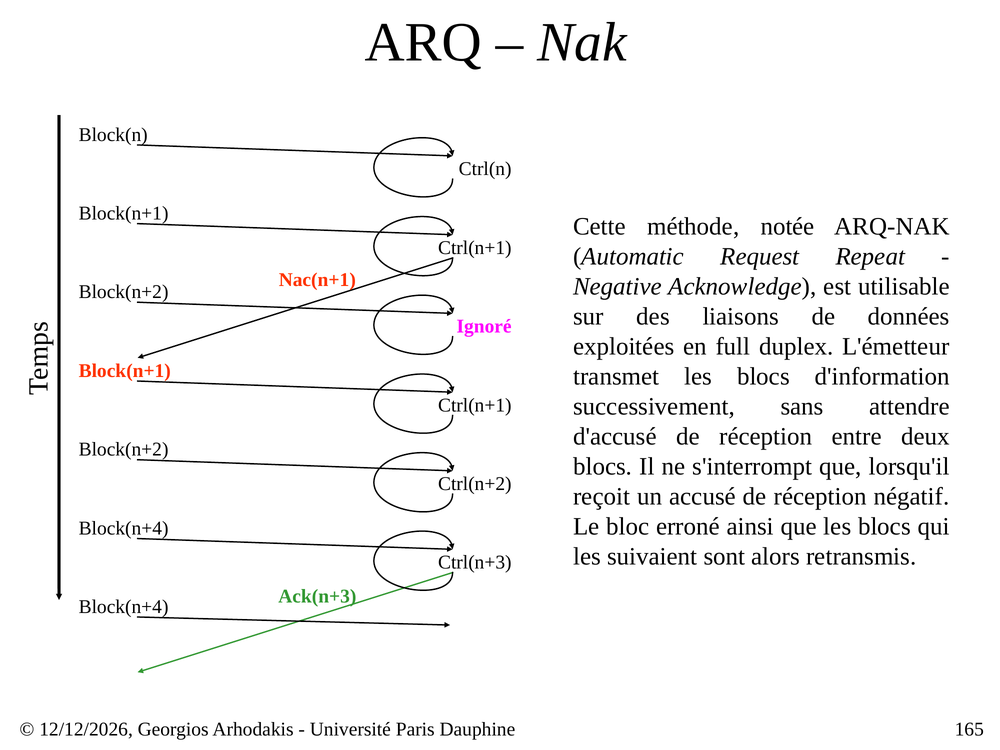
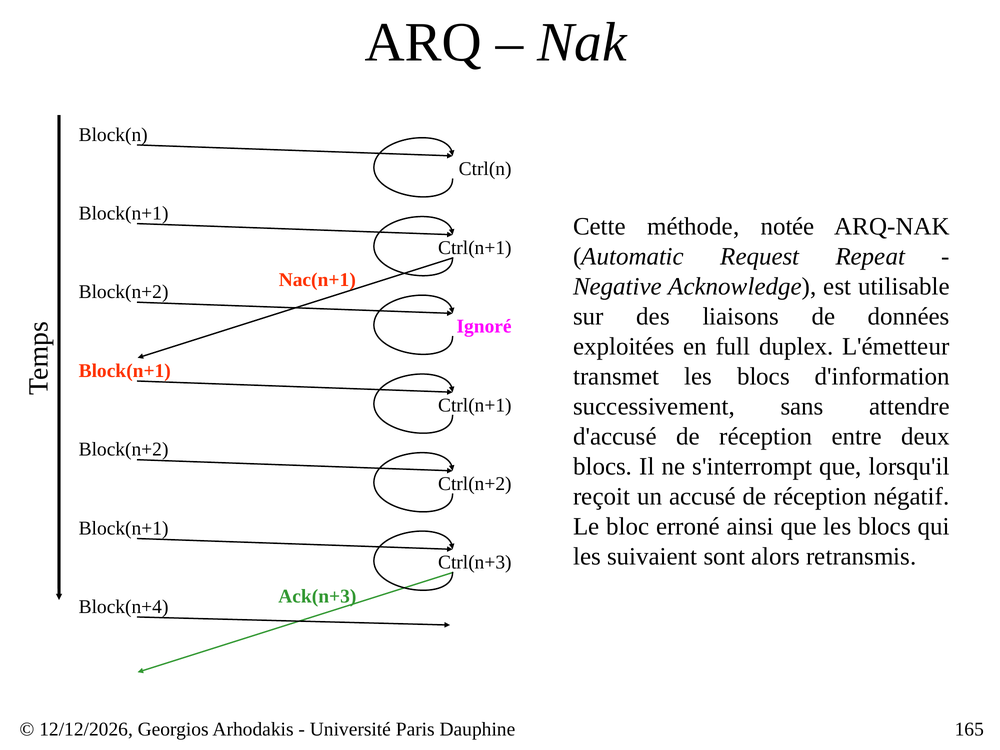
Block(n+4: Block(n+4 -> Block(n+1 (124, 528)
